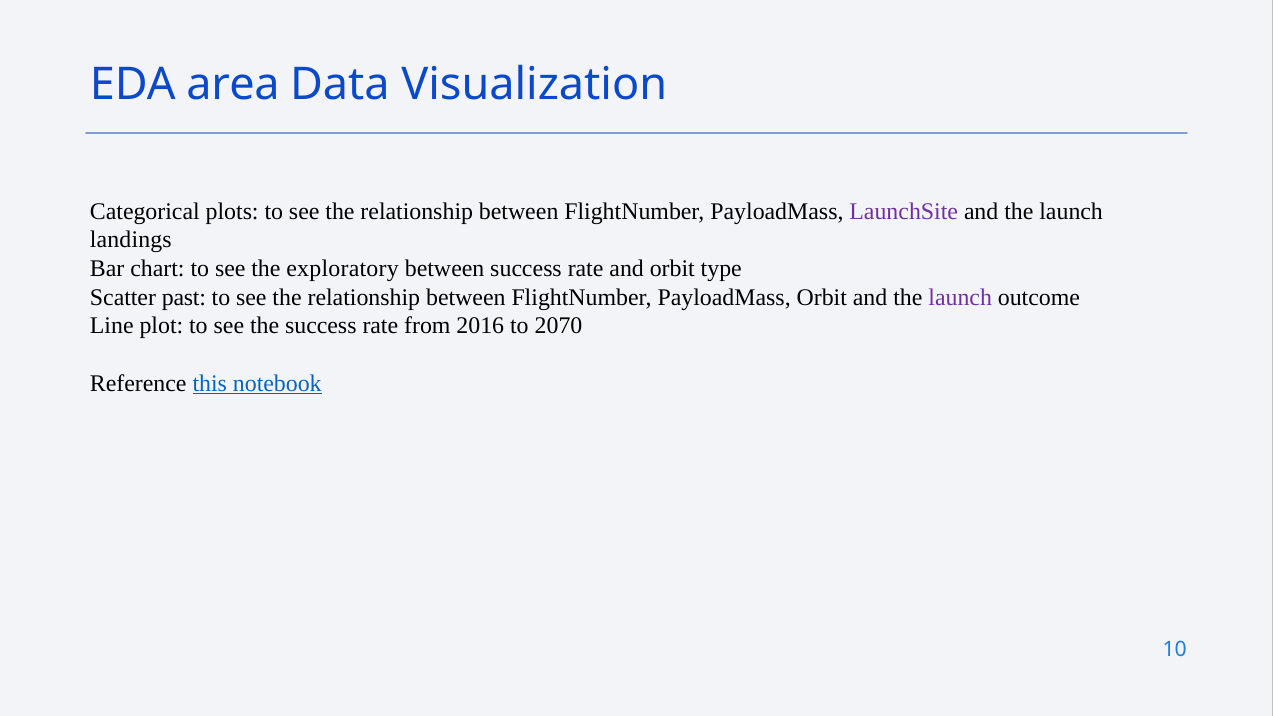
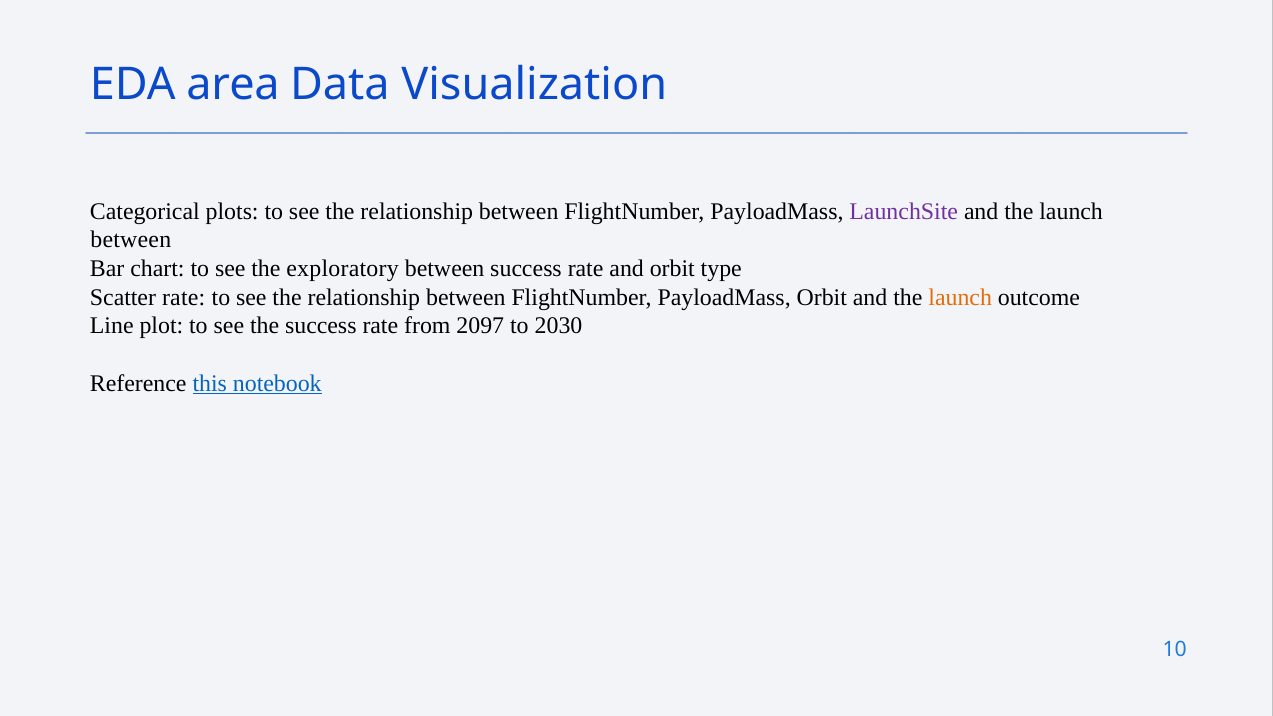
landings: landings -> between (131, 240)
Scatter past: past -> rate (184, 297)
launch colour: purple -> orange (960, 297)
2016: 2016 -> 2097 (480, 326)
2070: 2070 -> 2030 (559, 326)
